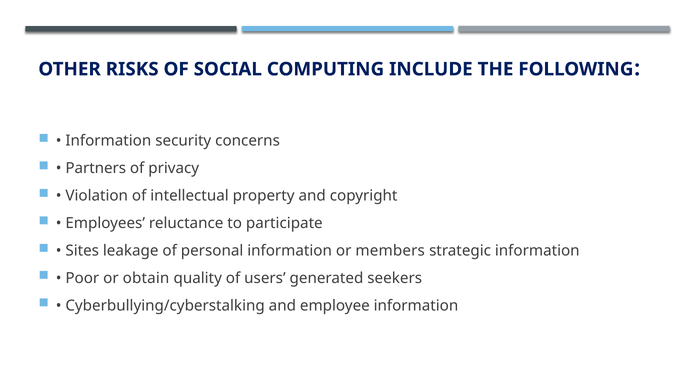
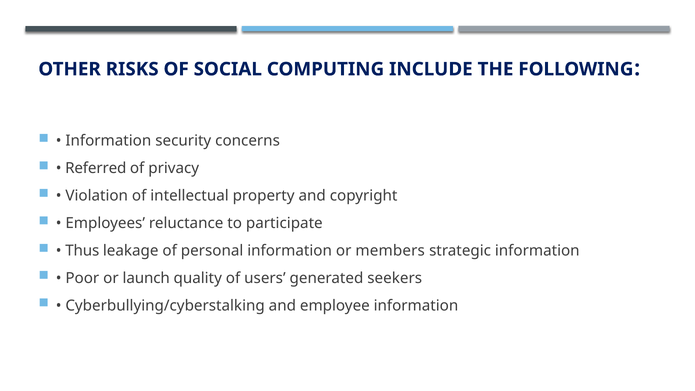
Partners: Partners -> Referred (96, 168)
Sites: Sites -> Thus (82, 251)
obtain: obtain -> launch (146, 278)
